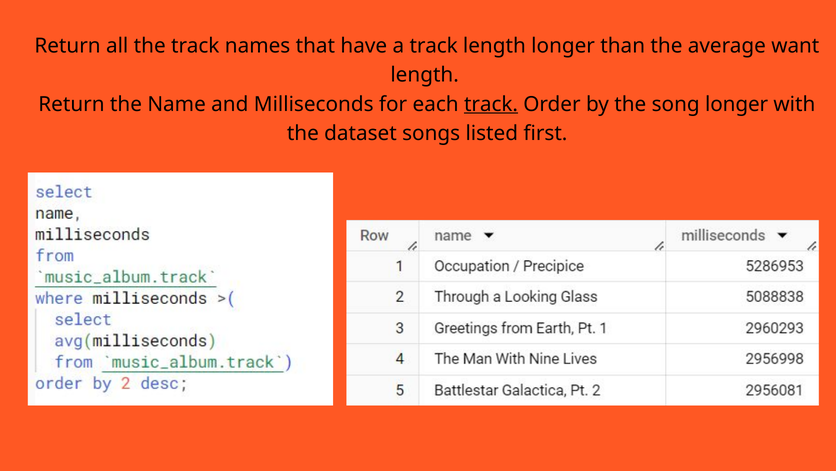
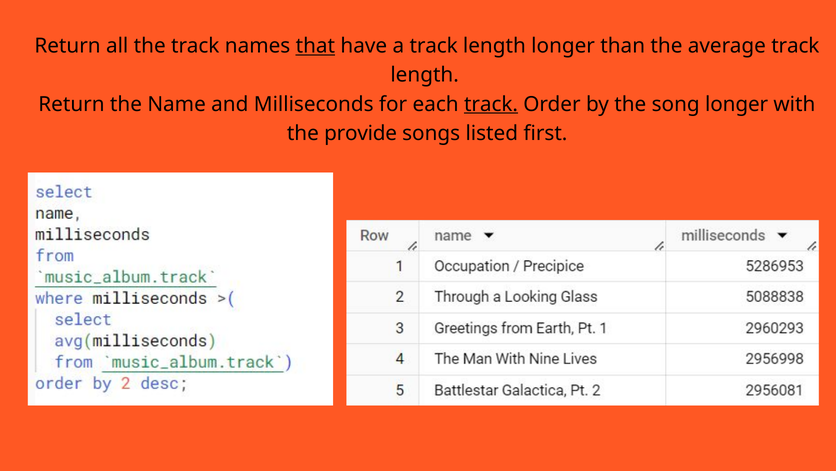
that underline: none -> present (315, 46)
average want: want -> track (795, 46)
dataset: dataset -> provide (361, 133)
